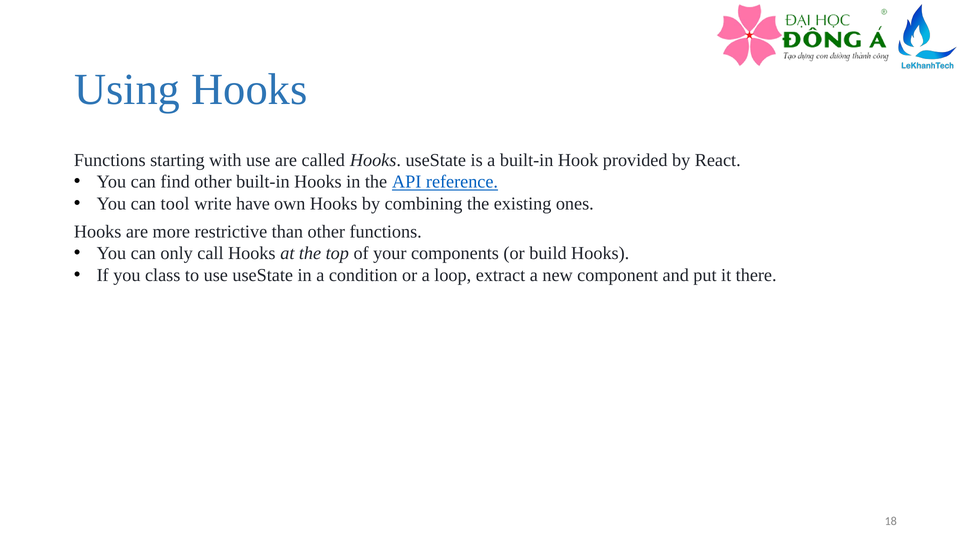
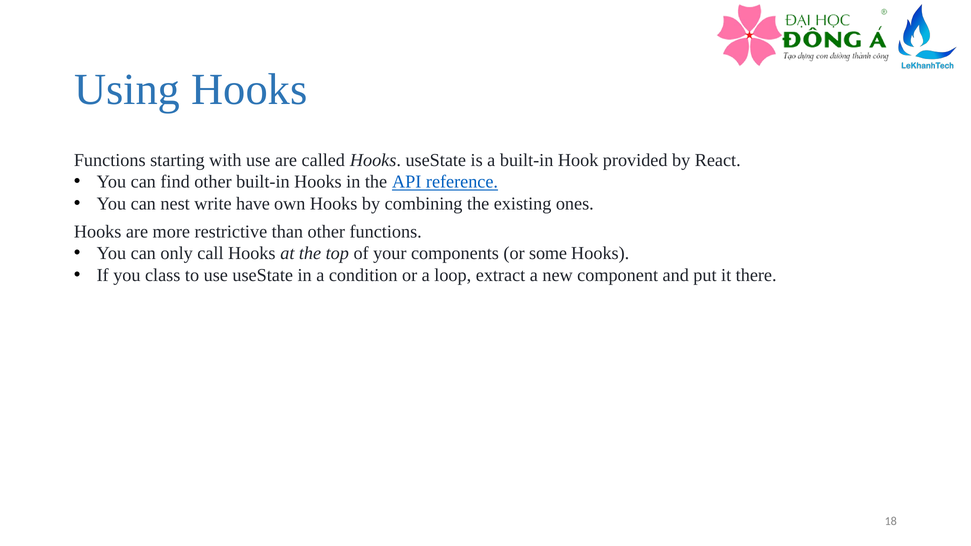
tool: tool -> nest (175, 204)
build: build -> some (548, 254)
